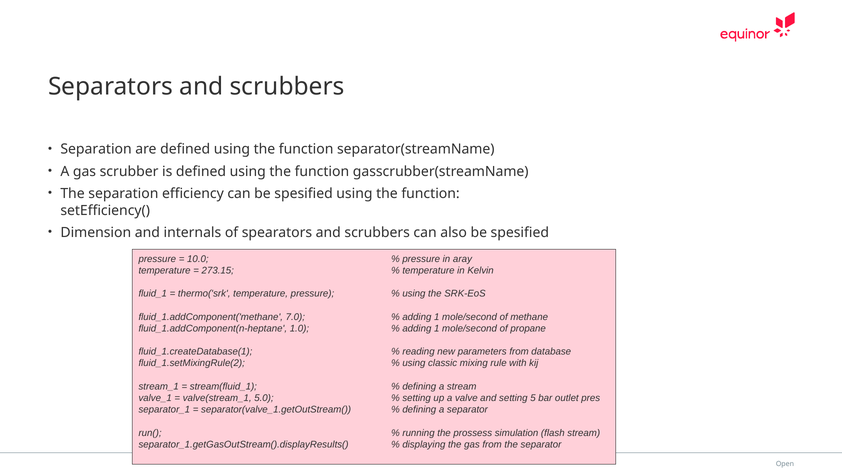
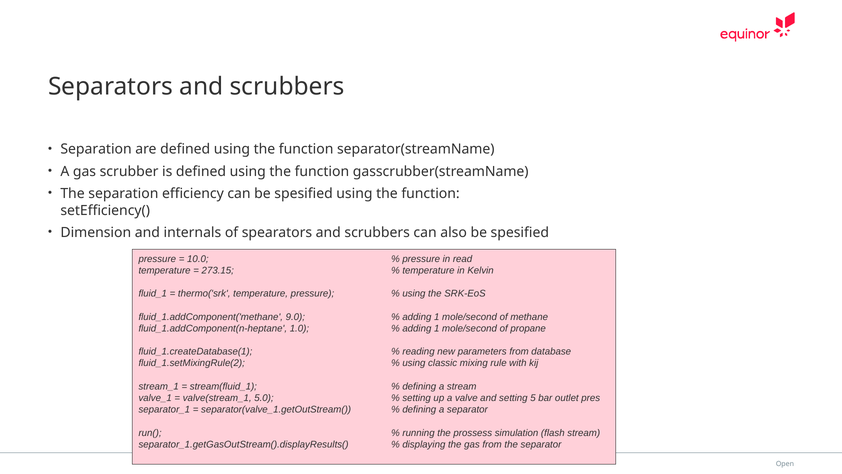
aray: aray -> read (463, 259)
7.0: 7.0 -> 9.0 (295, 317)
